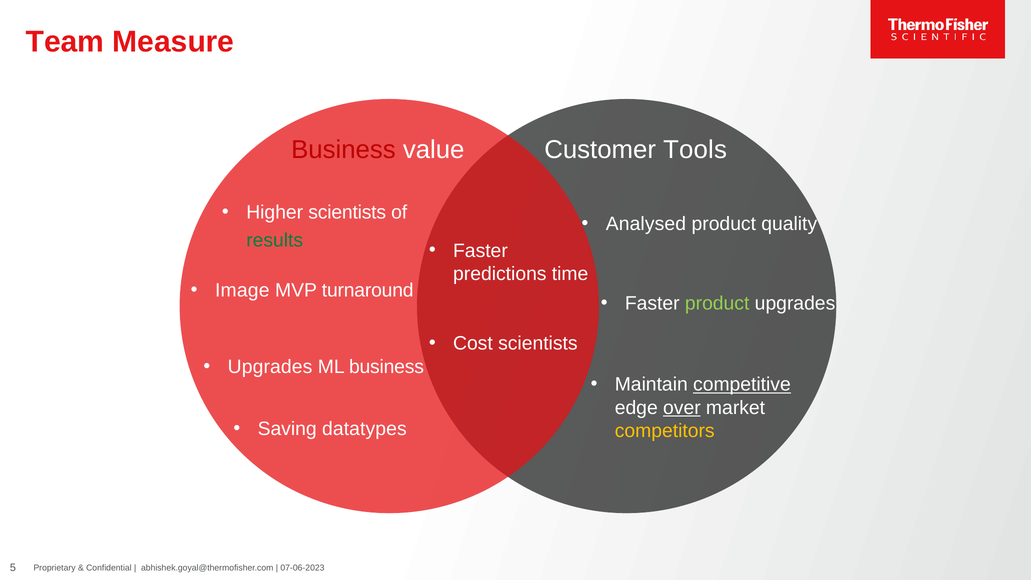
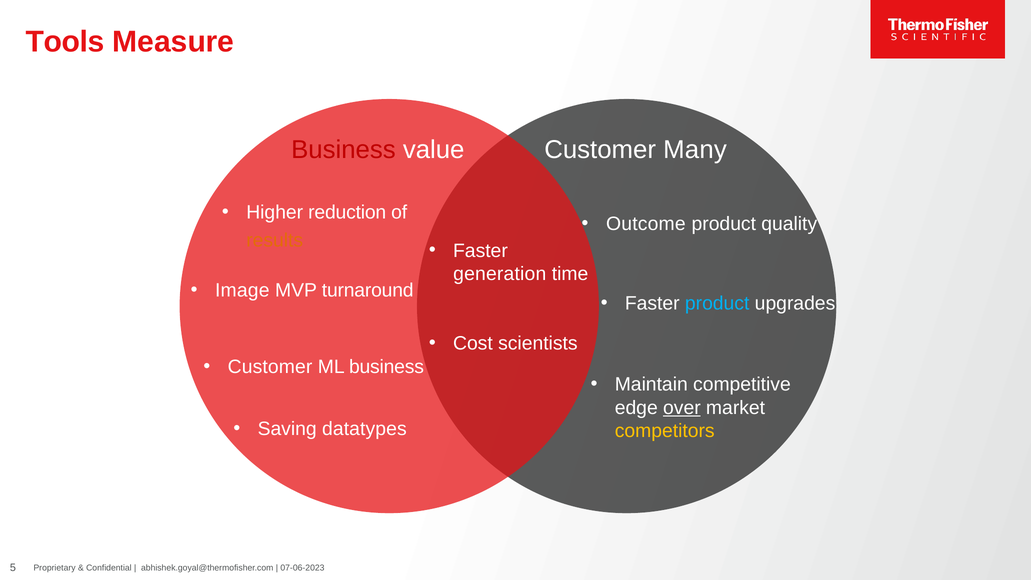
Team: Team -> Tools (65, 42)
Tools: Tools -> Many (695, 150)
Higher scientists: scientists -> reduction (347, 212)
Analysed: Analysed -> Outcome (646, 224)
results colour: green -> orange (275, 240)
predictions: predictions -> generation (500, 274)
product colour: light green -> light blue (717, 303)
Upgrades: Upgrades -> Customer (270, 367)
competitive underline: present -> none (742, 385)
